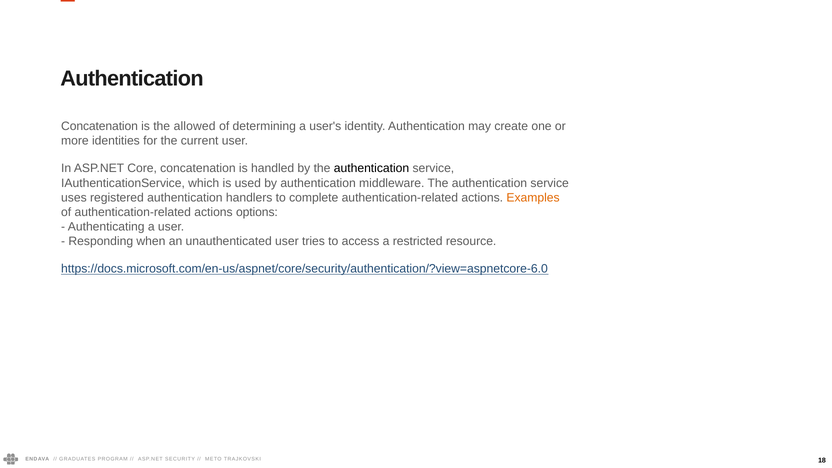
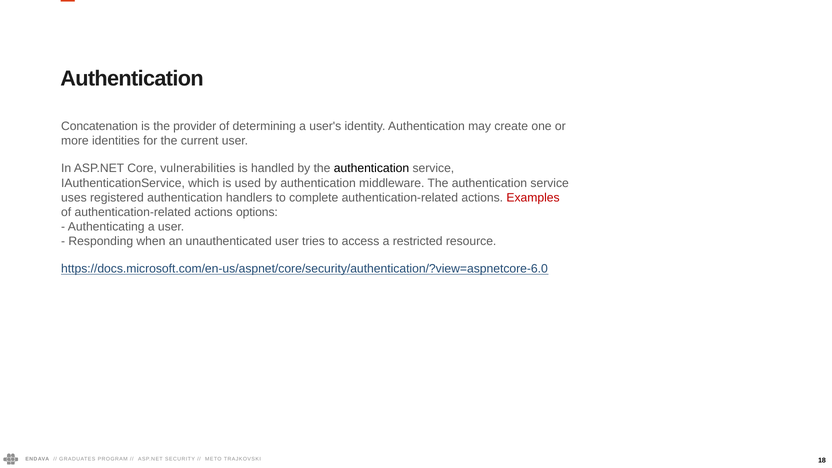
allowed: allowed -> provider (195, 126)
Core concatenation: concatenation -> vulnerabilities (198, 168)
Examples colour: orange -> red (533, 198)
